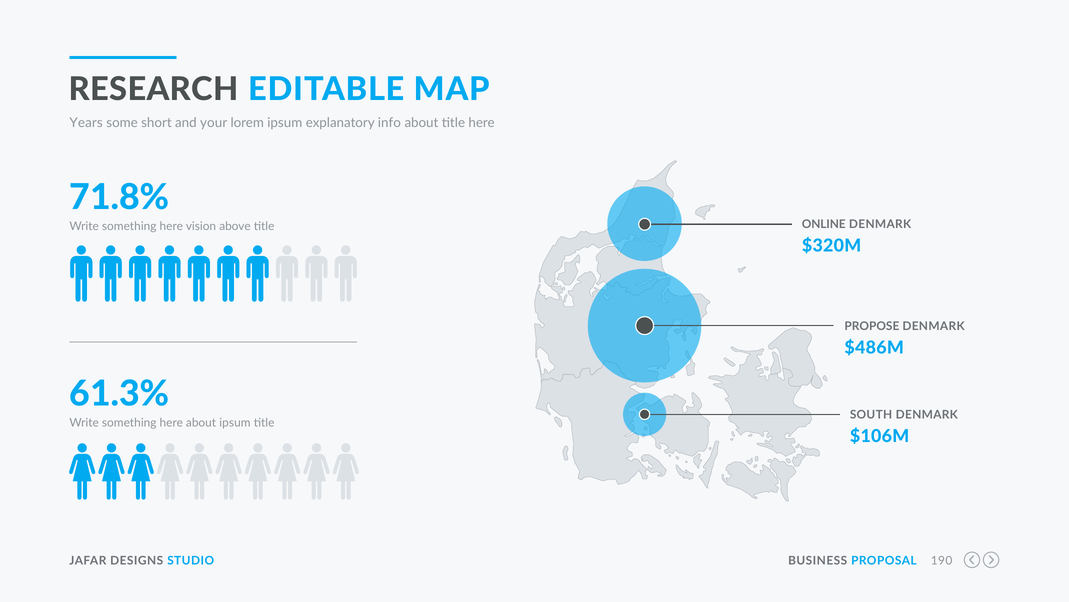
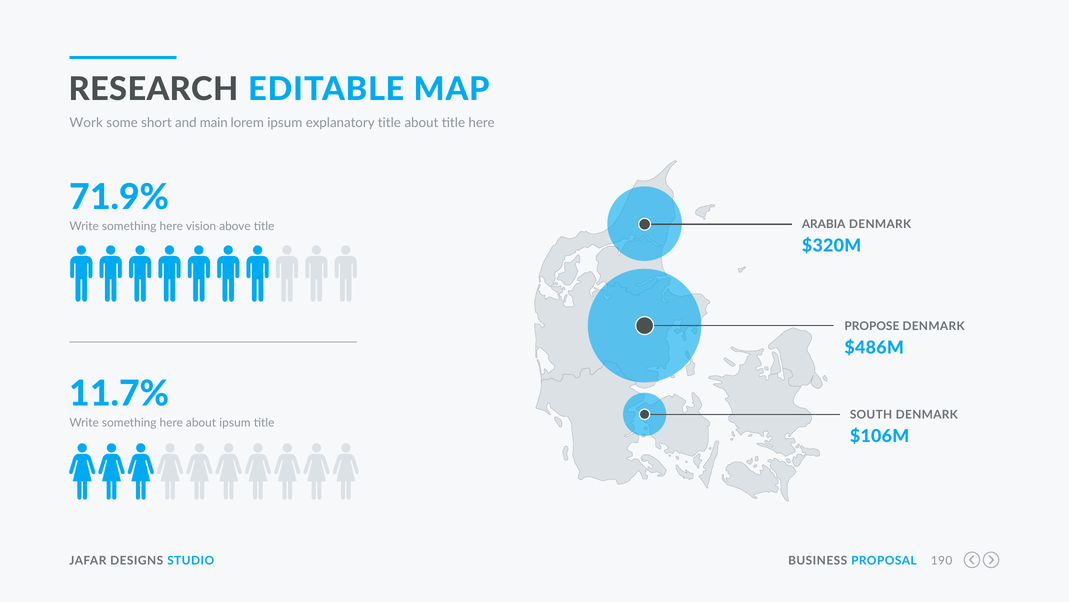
Years: Years -> Work (86, 123)
your: your -> main (214, 123)
explanatory info: info -> title (389, 123)
71.8%: 71.8% -> 71.9% (119, 197)
ONLINE: ONLINE -> ARABIA (824, 224)
61.3%: 61.3% -> 11.7% (119, 394)
